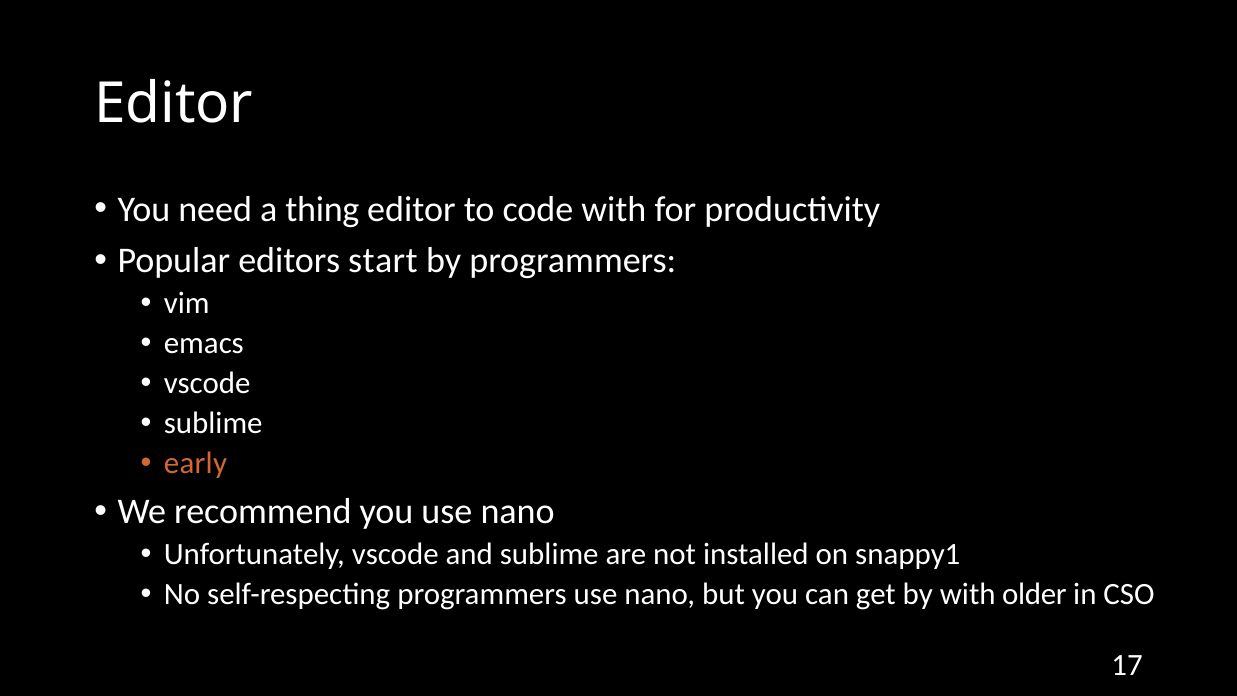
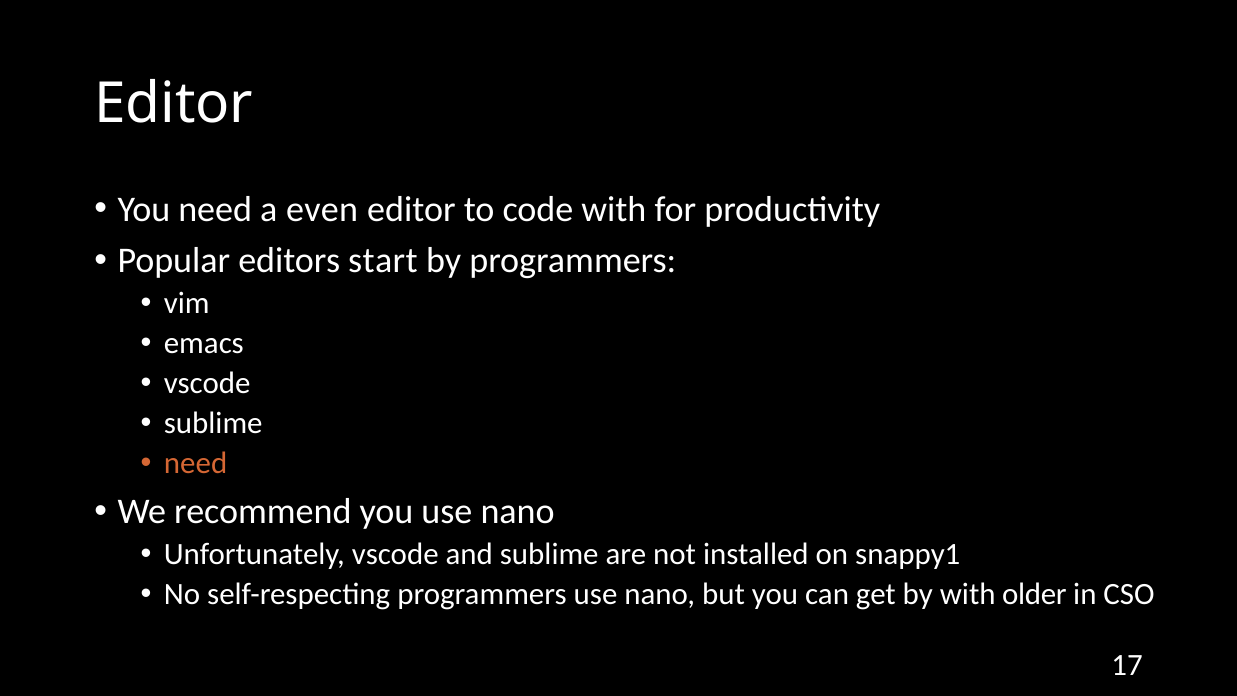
thing: thing -> even (322, 209)
early: early -> need (196, 463)
